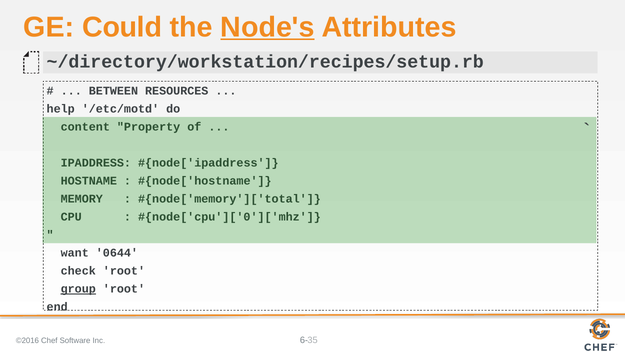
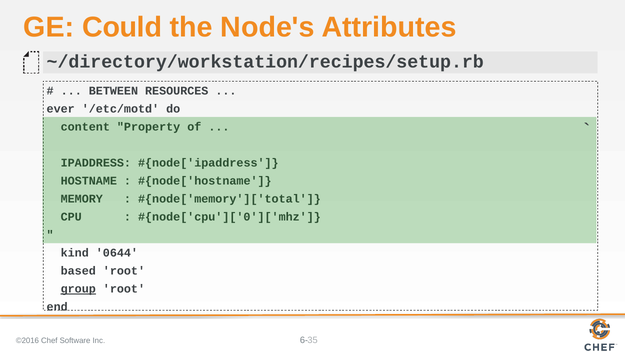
Node's underline: present -> none (268, 27)
help: help -> ever (61, 109)
want: want -> kind (75, 253)
check: check -> based (78, 271)
